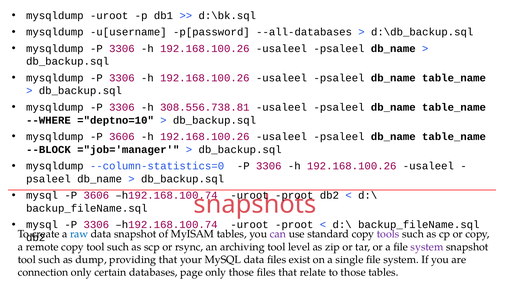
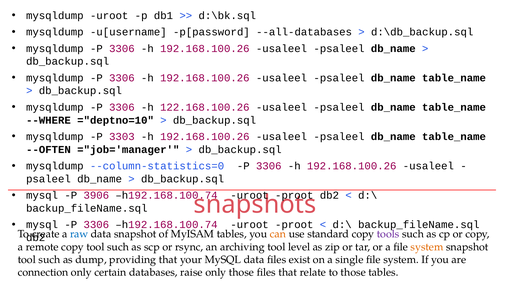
308.556.738.81: 308.556.738.81 -> 122.168.100.26 (205, 107)
mysqldump P 3606: 3606 -> 3303 (122, 137)
--BLOCK: --BLOCK -> --OFTEN (48, 149)
mysql P 3606: 3606 -> 3906 (96, 195)
can colour: purple -> orange (278, 234)
system colour: purple -> orange (427, 247)
page: page -> raise (192, 272)
